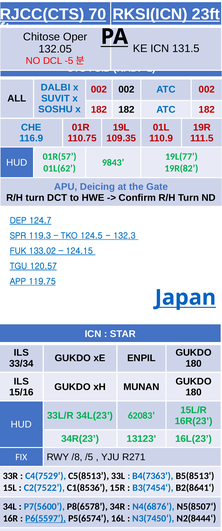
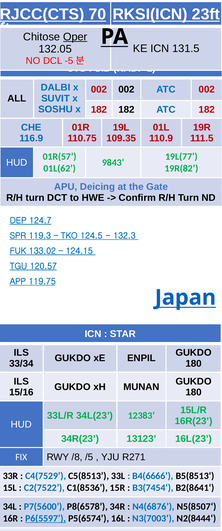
Oper underline: none -> present (75, 37)
62083: 62083 -> 12383 (141, 416)
B4(7363: B4(7363 -> B4(6666 (153, 476)
N3(7450‘: N3(7450‘ -> N3(7003‘ (153, 519)
